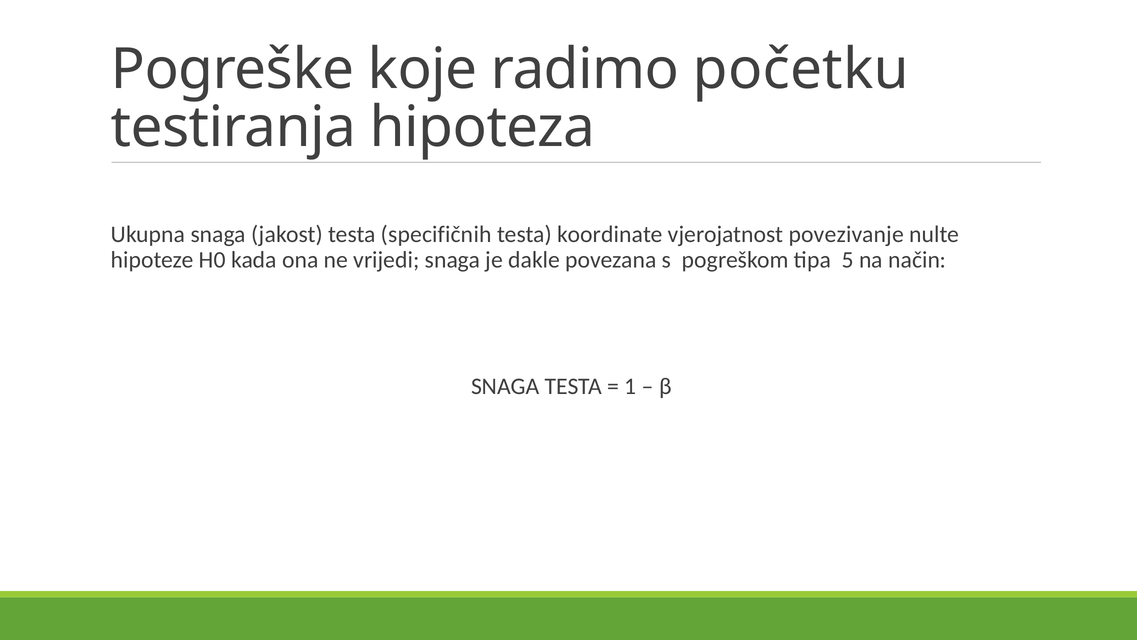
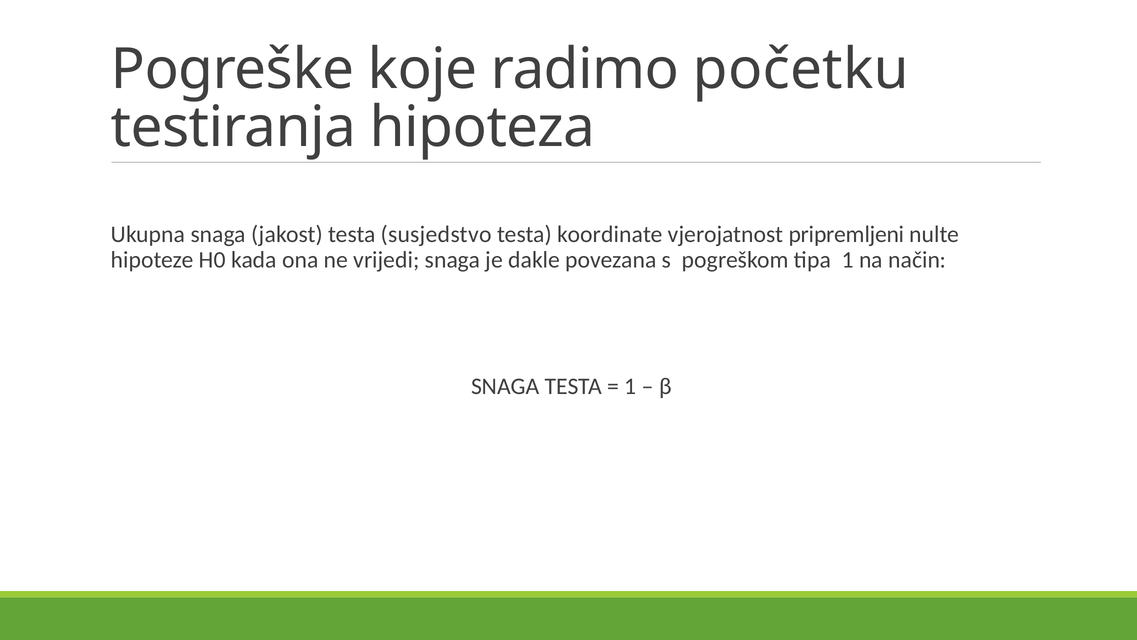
specifičnih: specifičnih -> susjedstvo (436, 234)
povezivanje: povezivanje -> pripremljeni (847, 234)
tipa 5: 5 -> 1 (848, 260)
